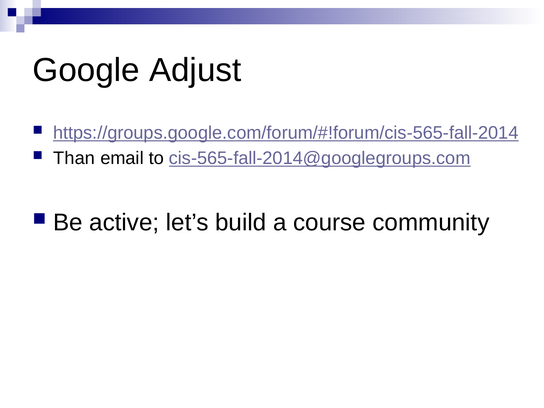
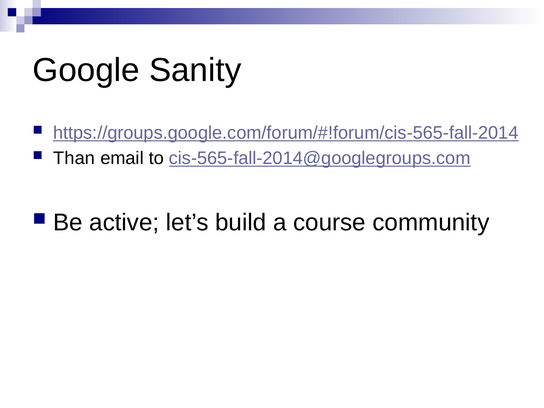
Adjust: Adjust -> Sanity (195, 70)
